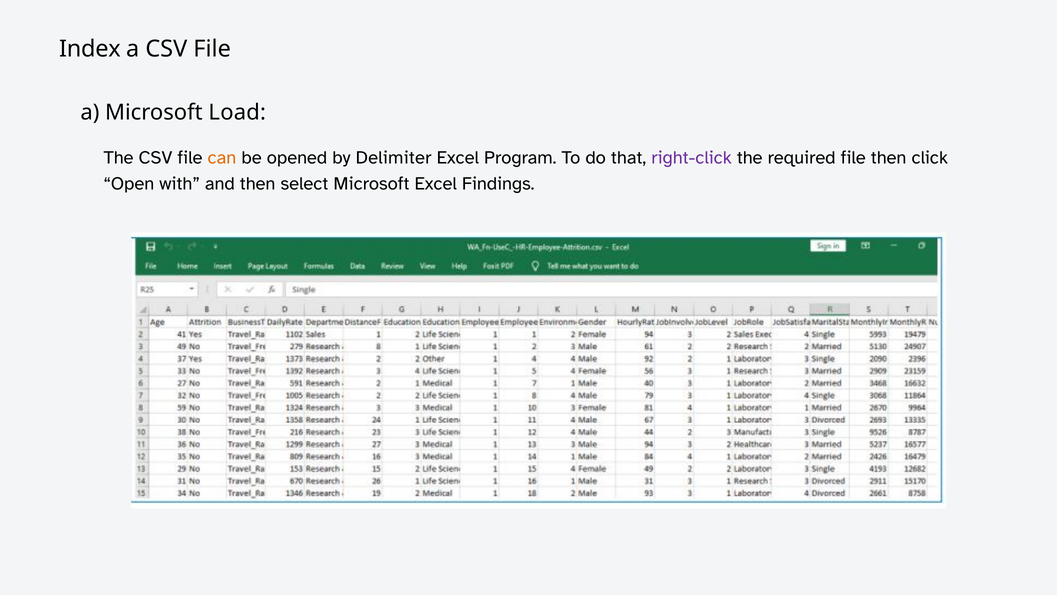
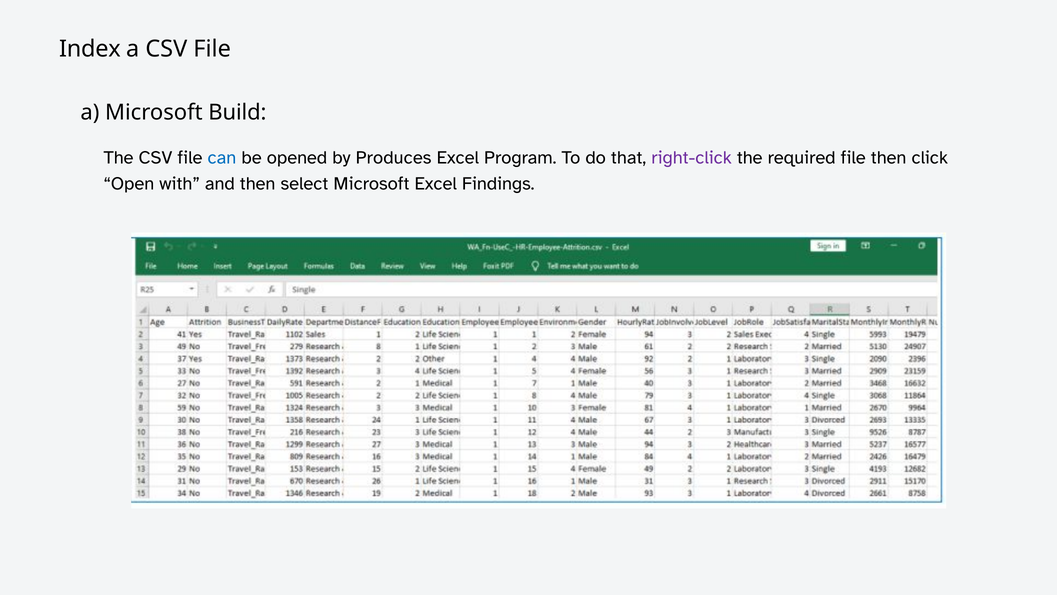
Load: Load -> Build (237, 112)
can colour: orange -> blue (222, 158)
Delimiter: Delimiter -> Produces (394, 158)
